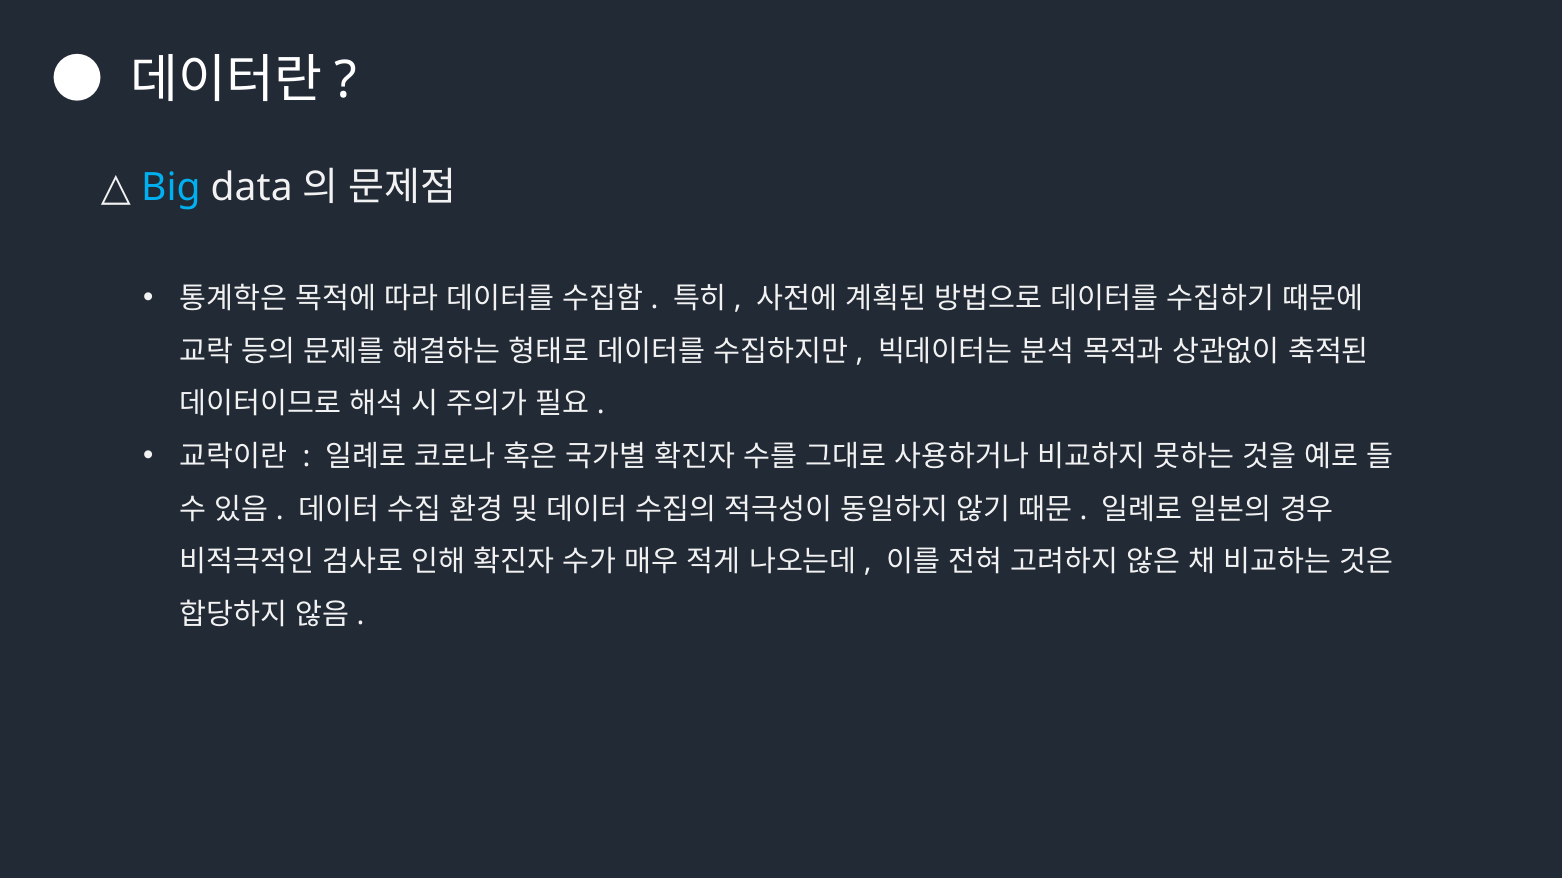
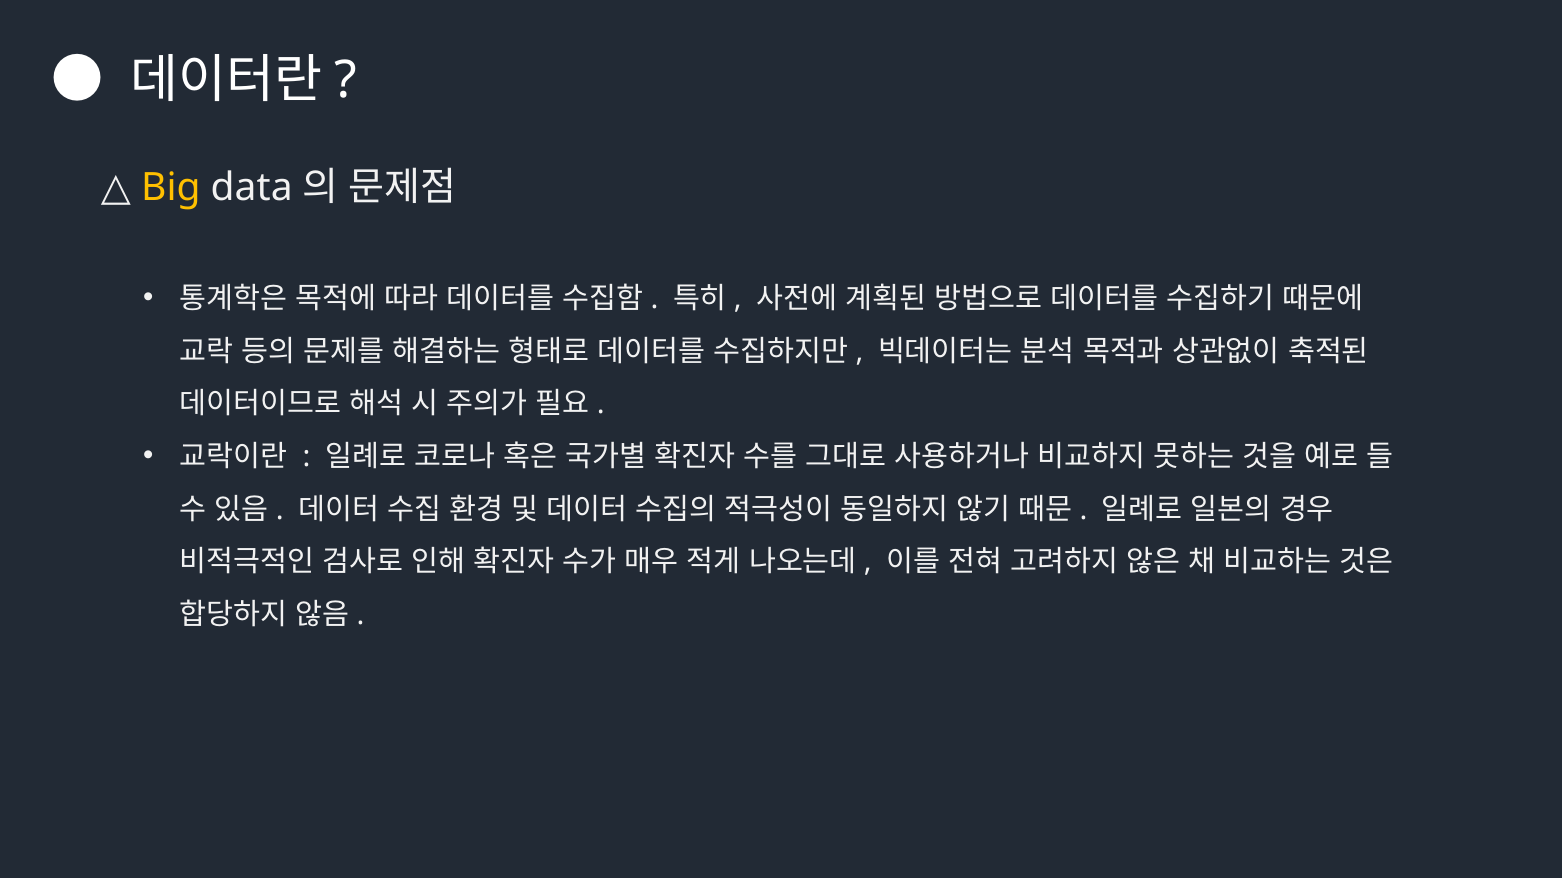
Big colour: light blue -> yellow (171, 188)
